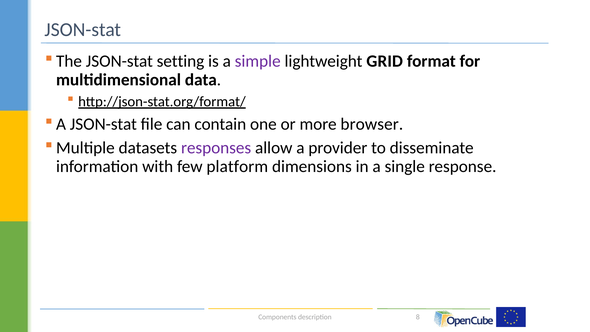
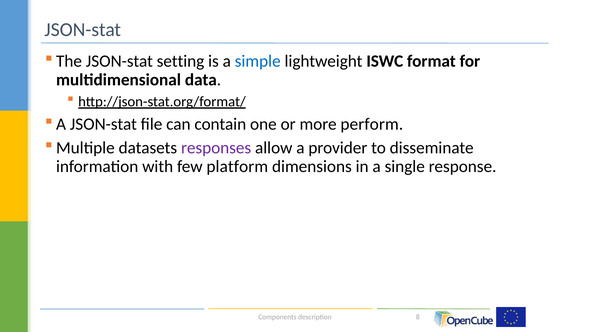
simple colour: purple -> blue (258, 61)
GRID: GRID -> ISWC (385, 61)
browser: browser -> perform (372, 124)
